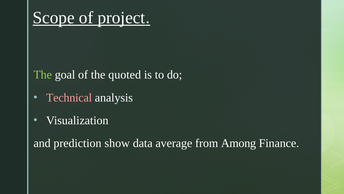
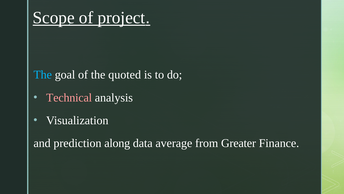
The colour: light green -> light blue (43, 75)
show: show -> along (117, 143)
Among: Among -> Greater (239, 143)
